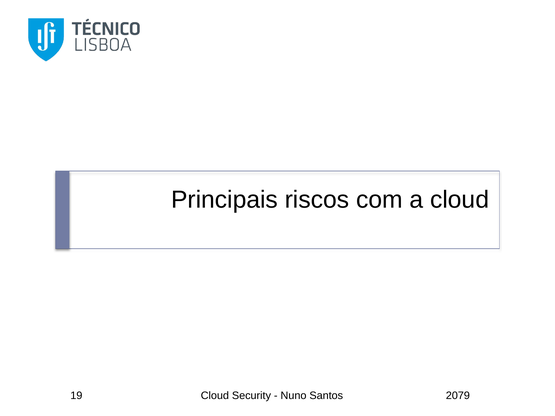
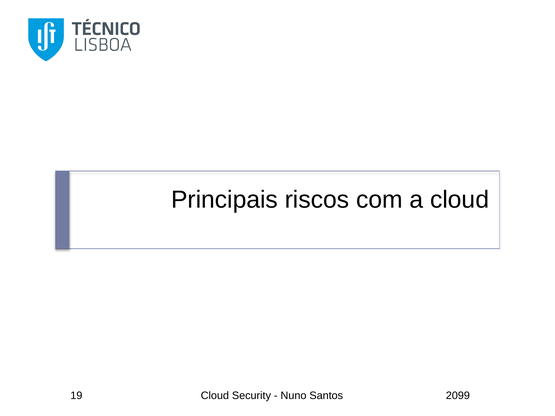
2079: 2079 -> 2099 (458, 396)
